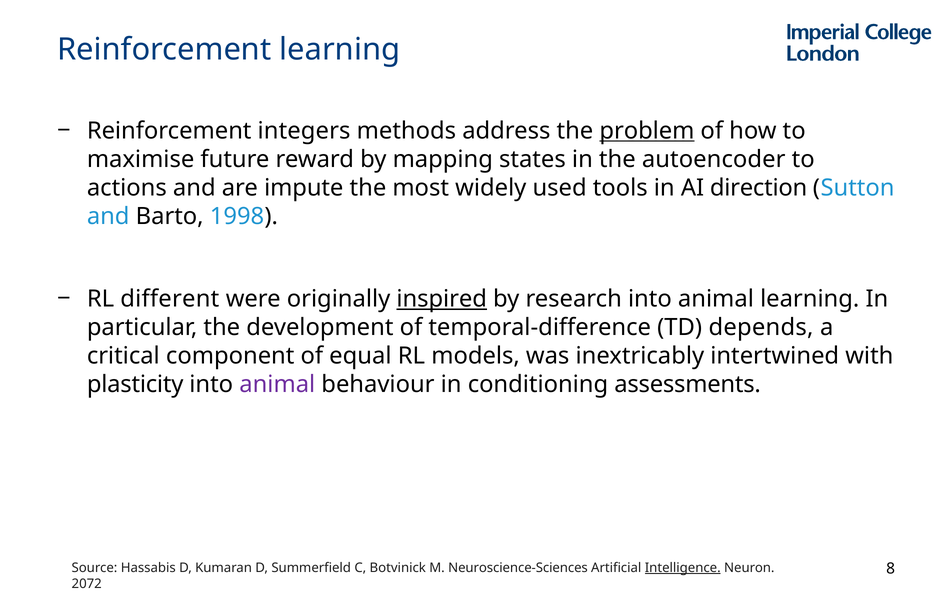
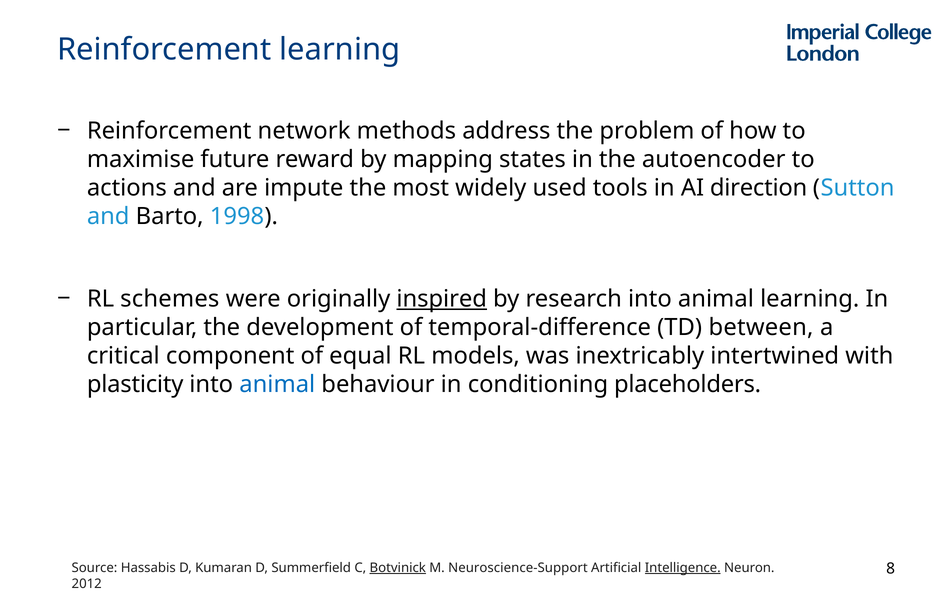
integers: integers -> network (304, 131)
problem underline: present -> none (647, 131)
different: different -> schemes (170, 299)
depends: depends -> between (761, 328)
animal colour: purple -> blue (277, 385)
assessments: assessments -> placeholders (688, 385)
Botvinick underline: none -> present (398, 568)
Neuroscience-Sciences: Neuroscience-Sciences -> Neuroscience-Support (518, 568)
2072: 2072 -> 2012 (87, 584)
